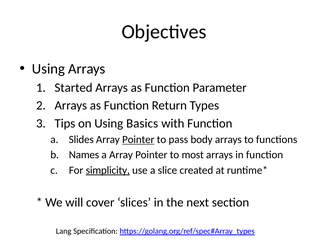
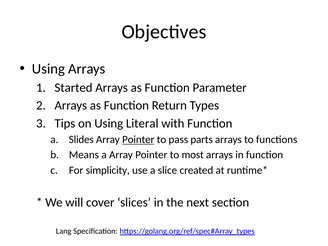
Basics: Basics -> Literal (142, 123)
body: body -> parts (202, 140)
Names: Names -> Means (84, 155)
simplicity underline: present -> none (108, 170)
